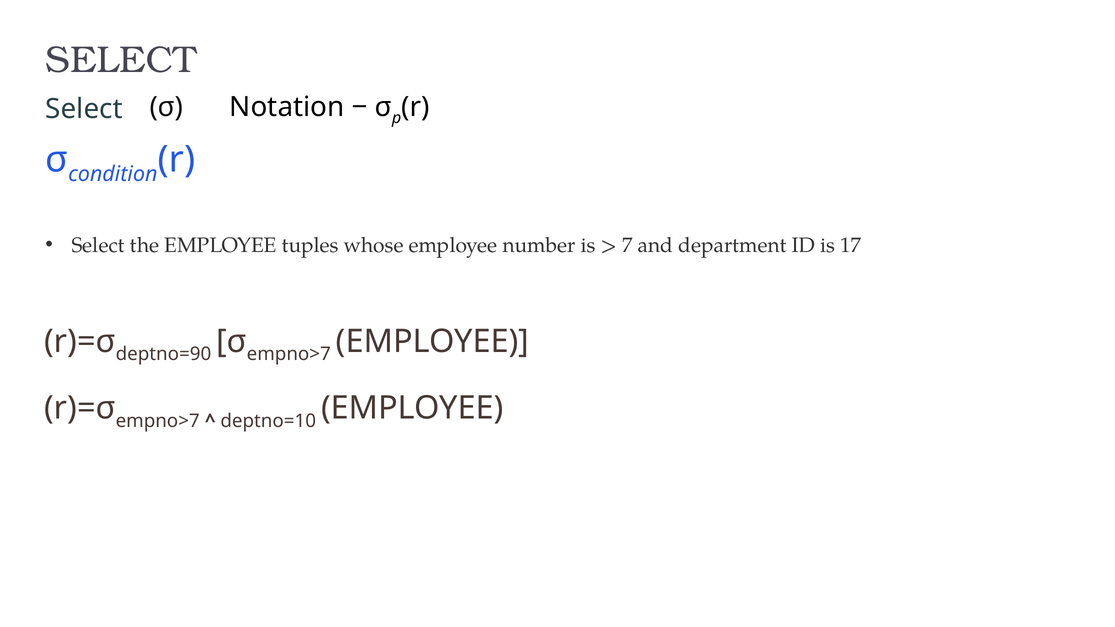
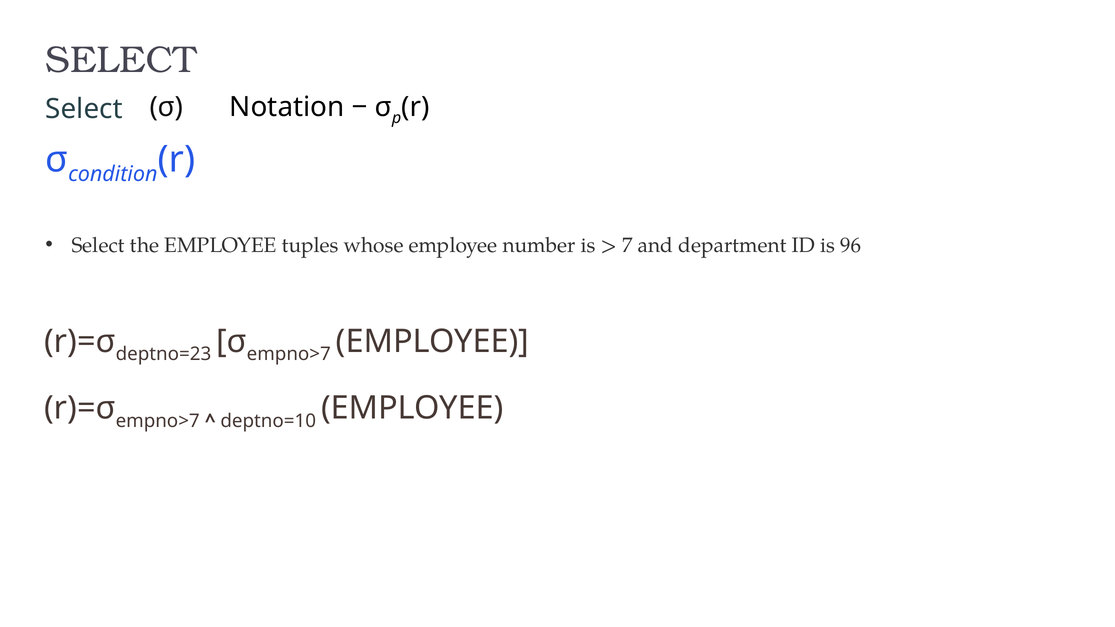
17: 17 -> 96 (851, 245)
deptno=90: deptno=90 -> deptno=23 (163, 354)
